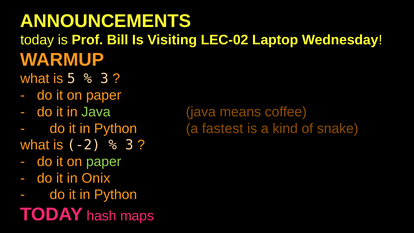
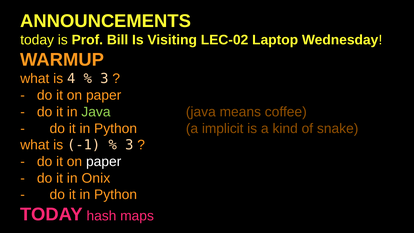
5: 5 -> 4 (71, 79)
fastest: fastest -> implicit (223, 128)
-2: -2 -> -1 (84, 145)
paper colour: light green -> white (104, 162)
